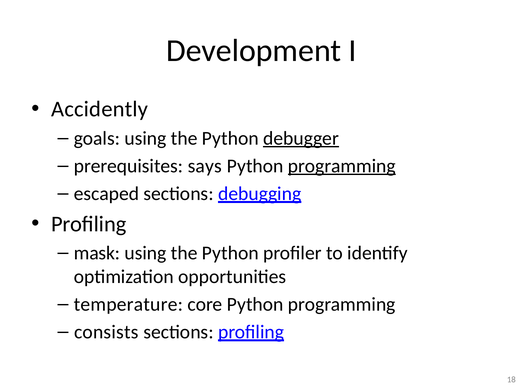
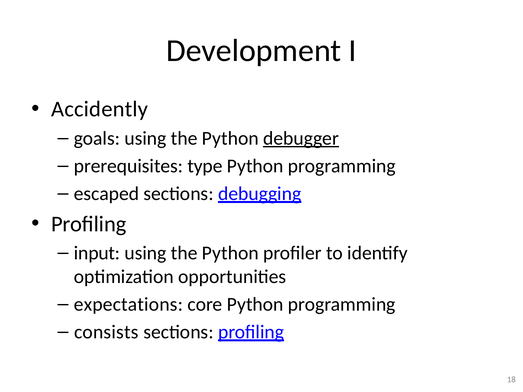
says: says -> type (205, 166)
programming underline: present -> none (342, 166)
mask: mask -> input (97, 253)
temperature: temperature -> expectations (128, 305)
